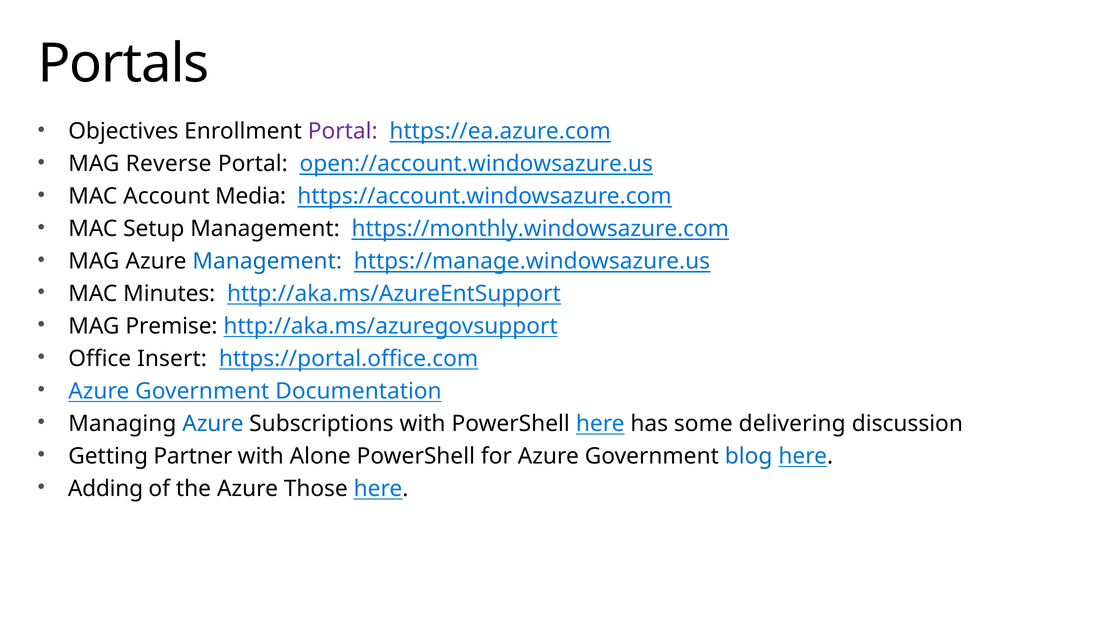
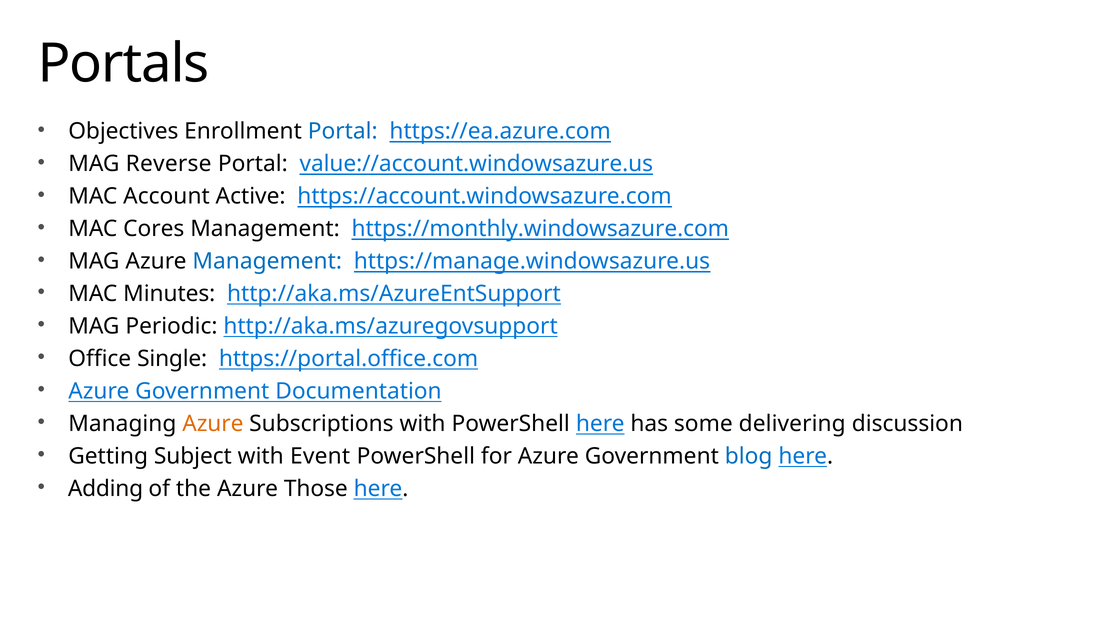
Portal colour: purple -> blue (343, 131)
open://account.windowsazure.us: open://account.windowsazure.us -> value://account.windowsazure.us (476, 164)
Media: Media -> Active (251, 197)
Setup: Setup -> Cores (154, 229)
Premise: Premise -> Periodic (171, 327)
Insert: Insert -> Single (172, 359)
Azure colour: blue -> orange (213, 424)
Partner: Partner -> Subject (193, 457)
Alone: Alone -> Event (320, 457)
